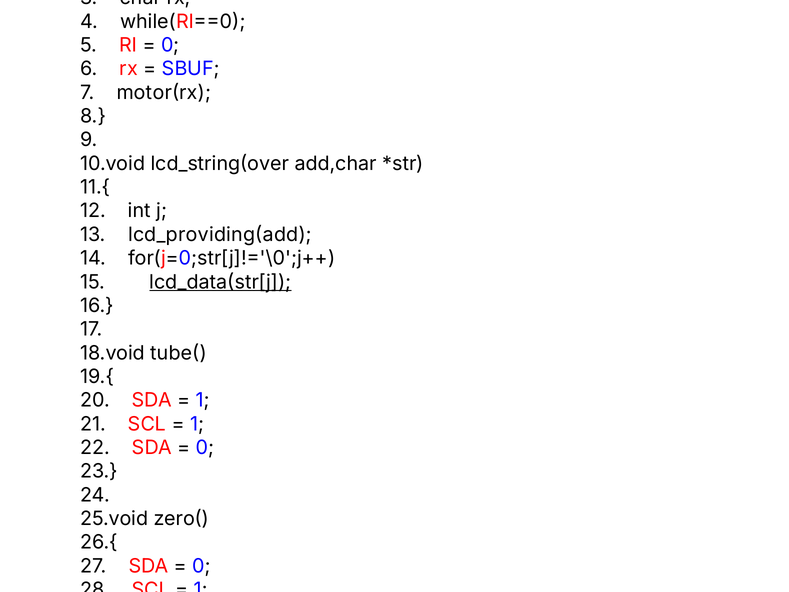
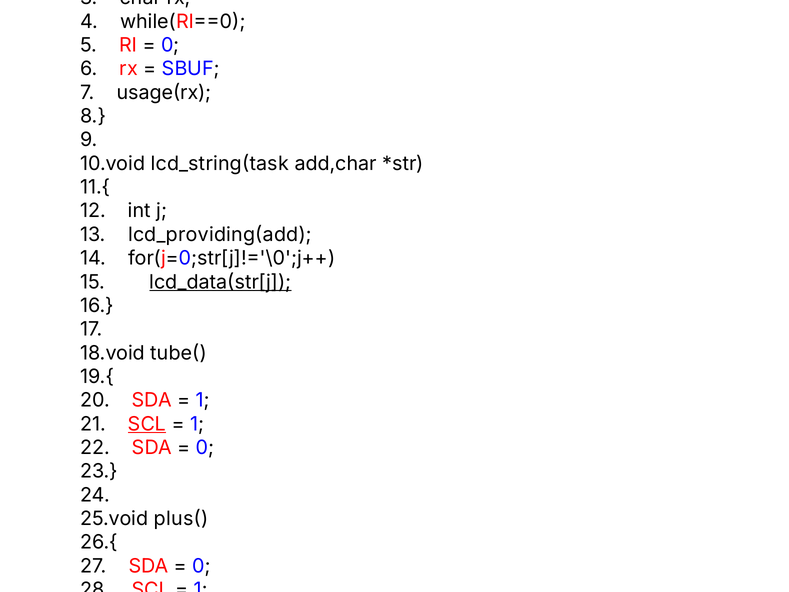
motor(rx: motor(rx -> usage(rx (164, 93)
lcd_string(over: lcd_string(over -> lcd_string(task (220, 164)
SCL underline: none -> present (147, 424)
zero(: zero( -> plus( (181, 519)
